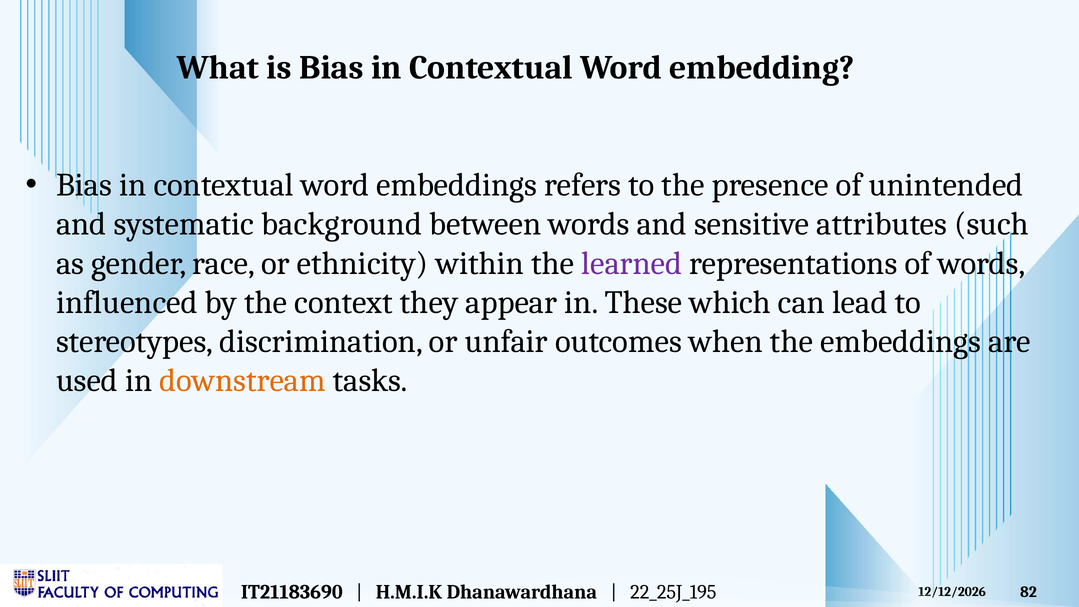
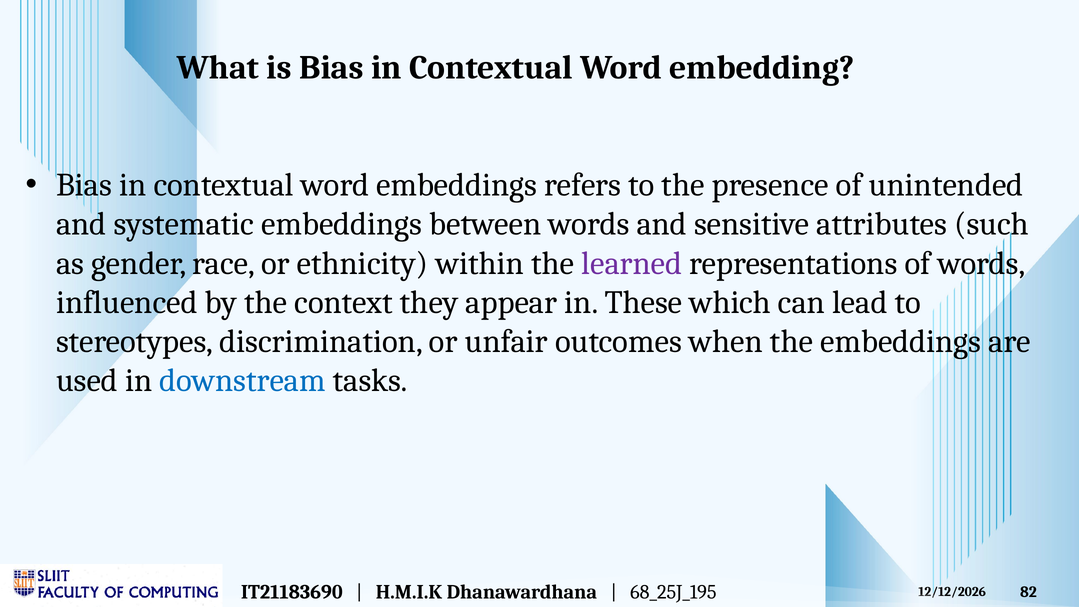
systematic background: background -> embeddings (342, 224)
downstream colour: orange -> blue (243, 381)
22_25J_195: 22_25J_195 -> 68_25J_195 (673, 592)
